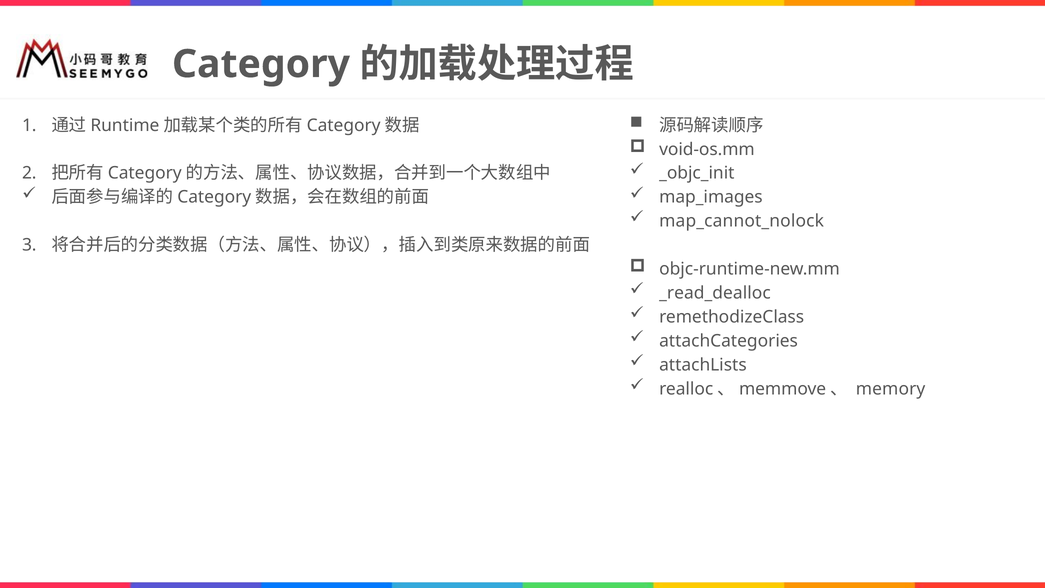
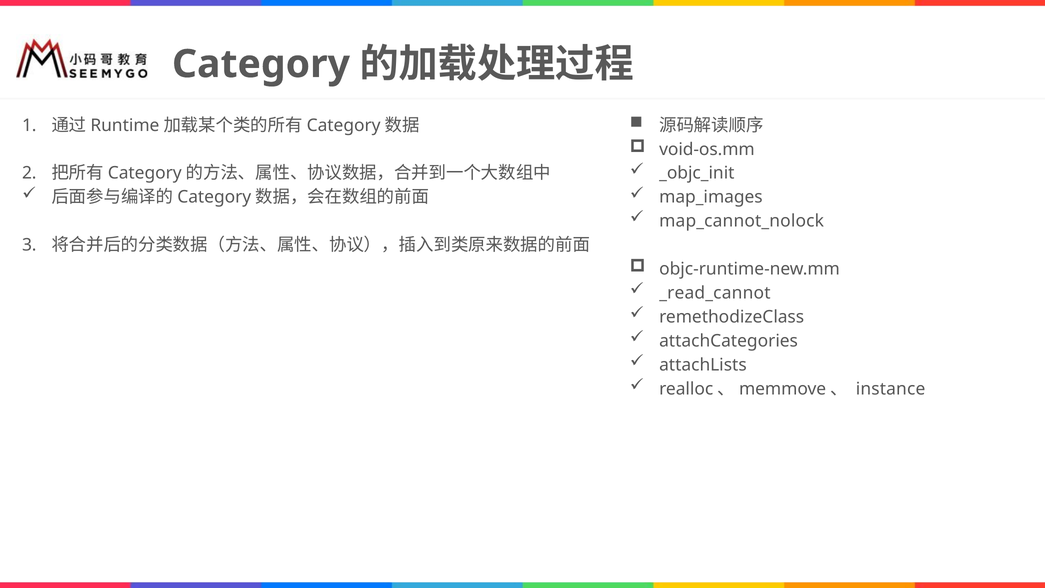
_read_dealloc: _read_dealloc -> _read_cannot (715, 293)
memory: memory -> instance (891, 389)
